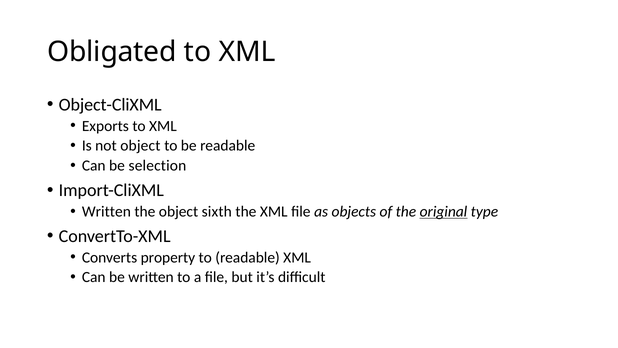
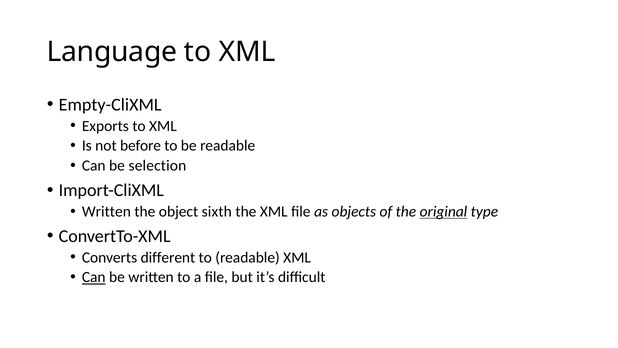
Obligated: Obligated -> Language (112, 52)
Object-CliXML: Object-CliXML -> Empty-CliXML (110, 104)
not object: object -> before (141, 146)
property: property -> different (168, 257)
Can underline: none -> present (94, 277)
